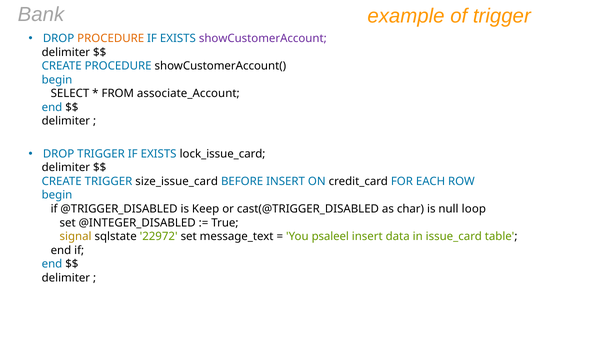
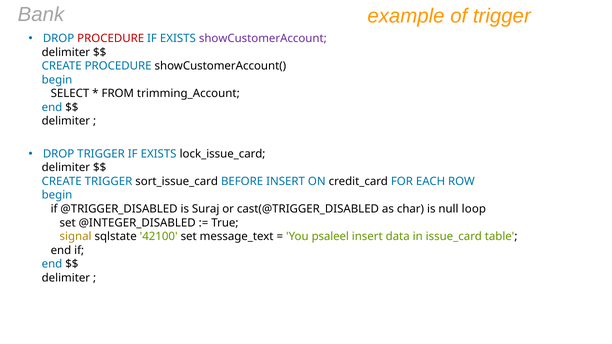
PROCEDURE colour: orange -> red (111, 39)
associate_Account: associate_Account -> trimming_Account (188, 94)
size_issue_card: size_issue_card -> sort_issue_card (177, 182)
Keep: Keep -> Suraj (206, 209)
22972: 22972 -> 42100 (159, 237)
